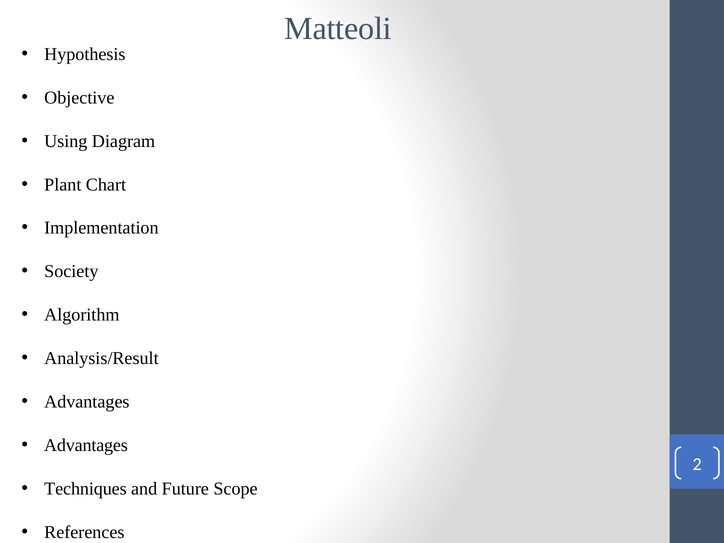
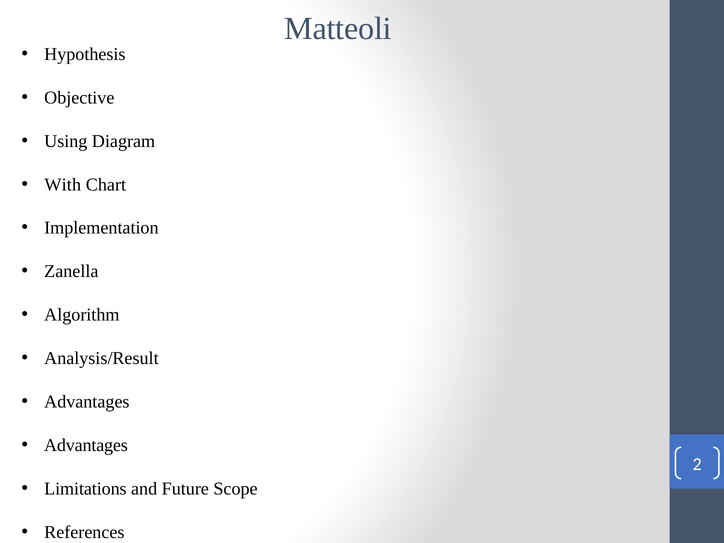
Plant: Plant -> With (63, 185)
Society: Society -> Zanella (71, 271)
Techniques: Techniques -> Limitations (85, 489)
